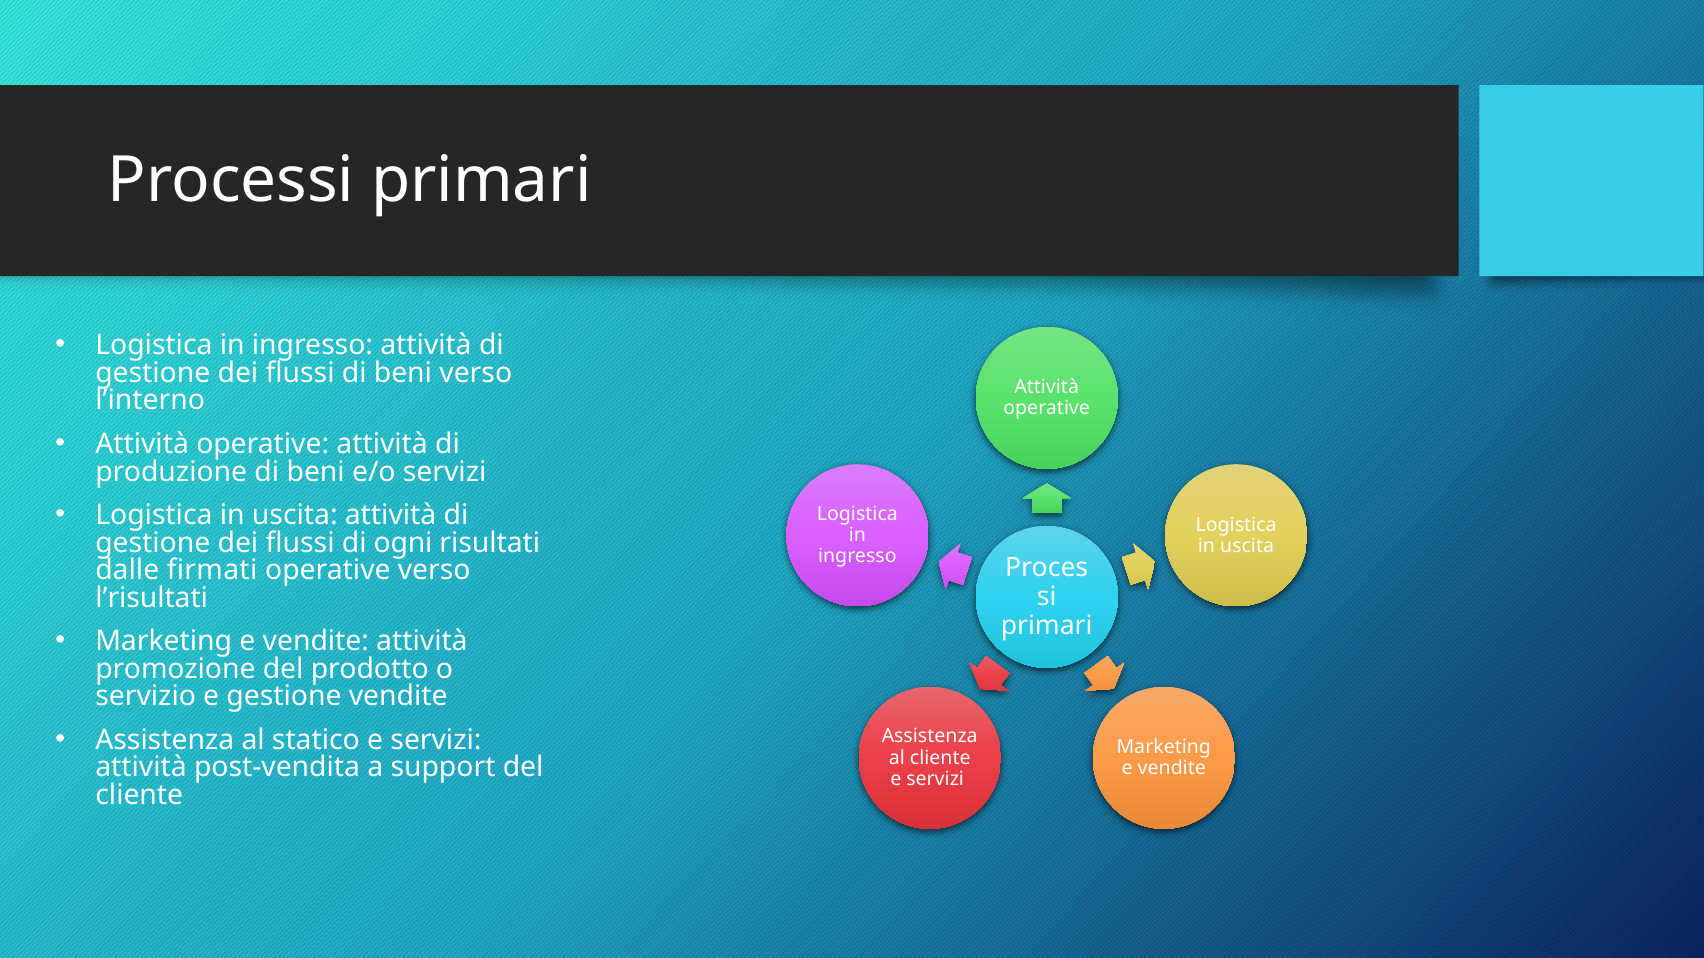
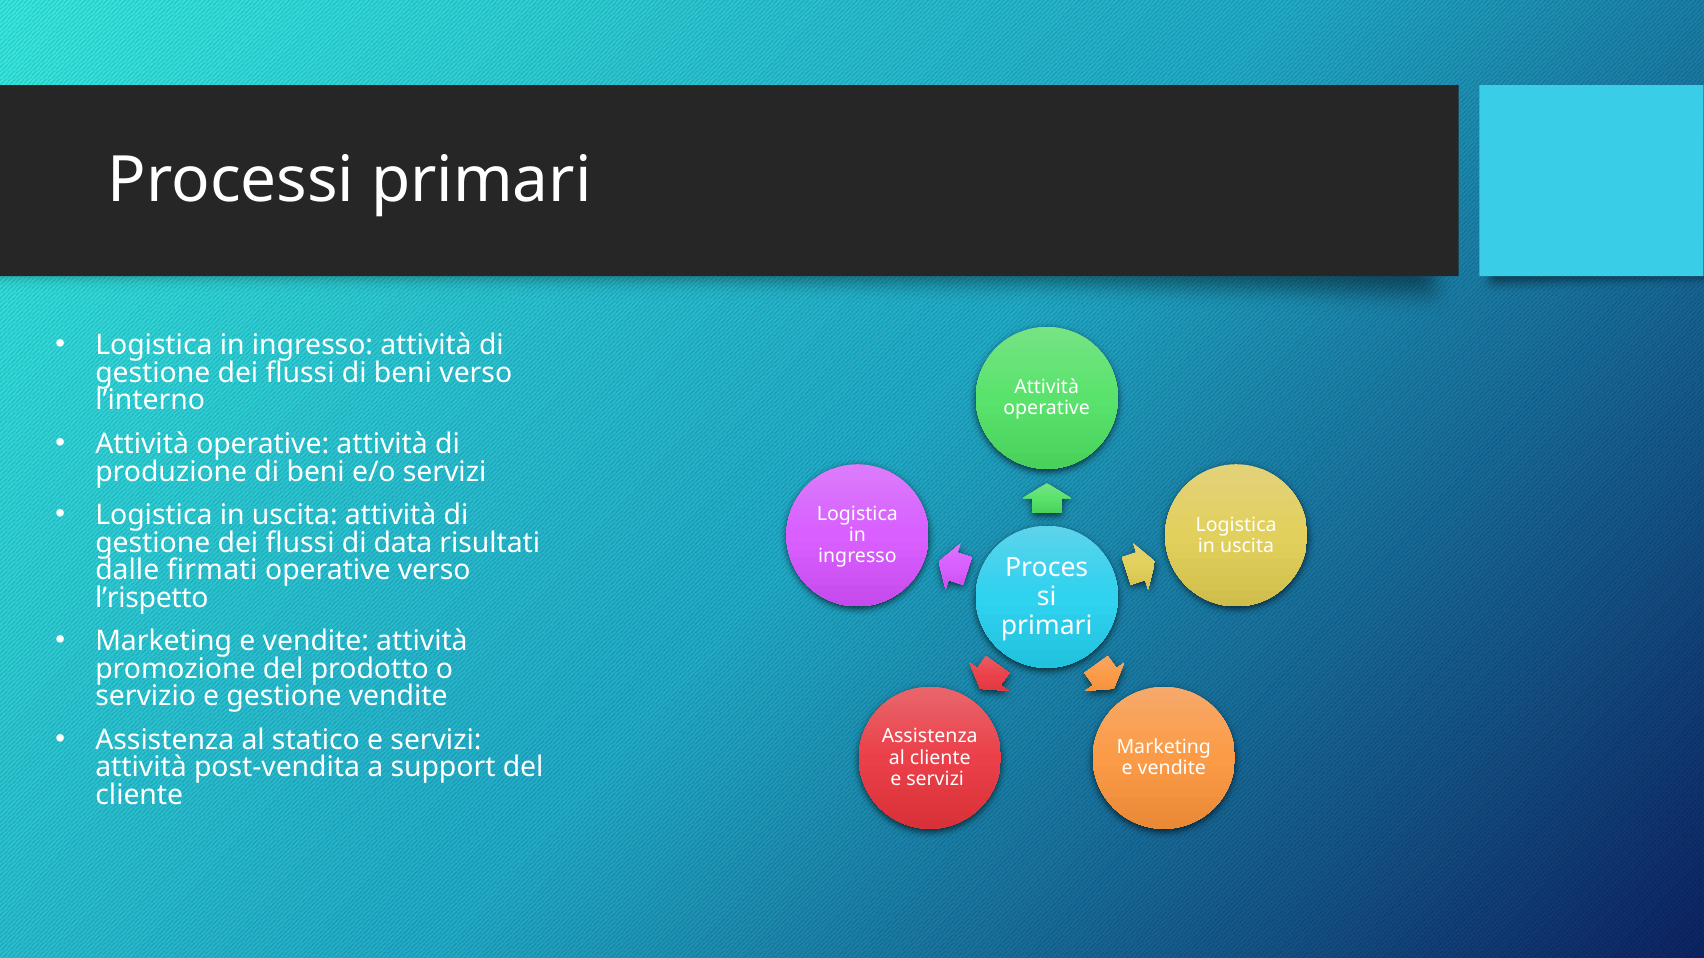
ogni: ogni -> data (403, 543)
l’risultati: l’risultati -> l’rispetto (152, 598)
